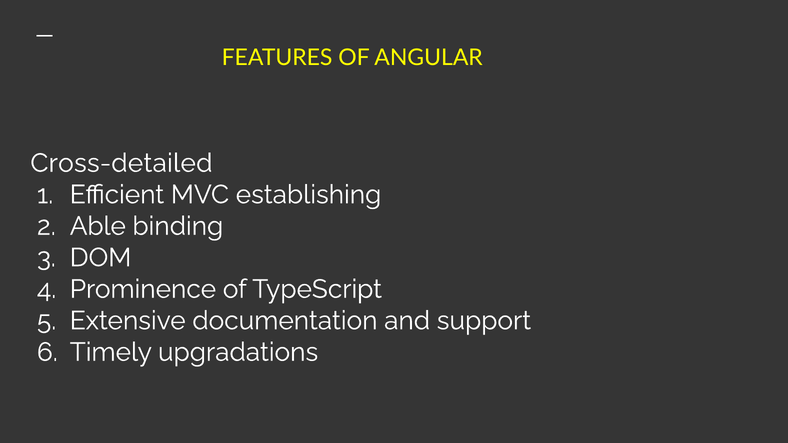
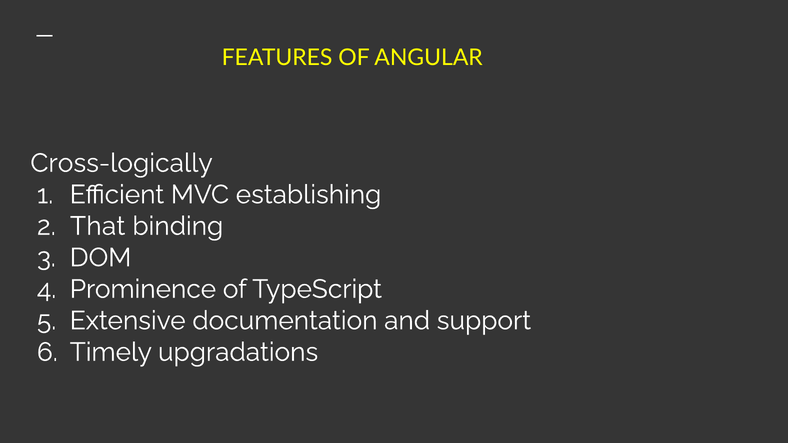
Cross-detailed: Cross-detailed -> Cross-logically (122, 163)
Able: Able -> That (98, 226)
